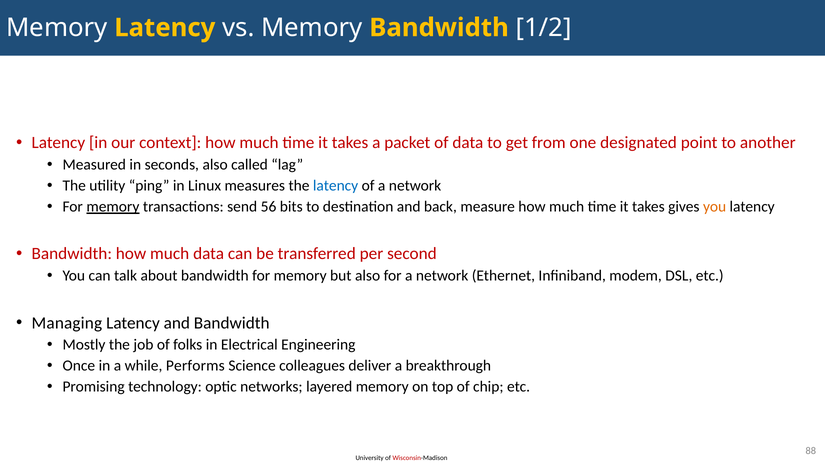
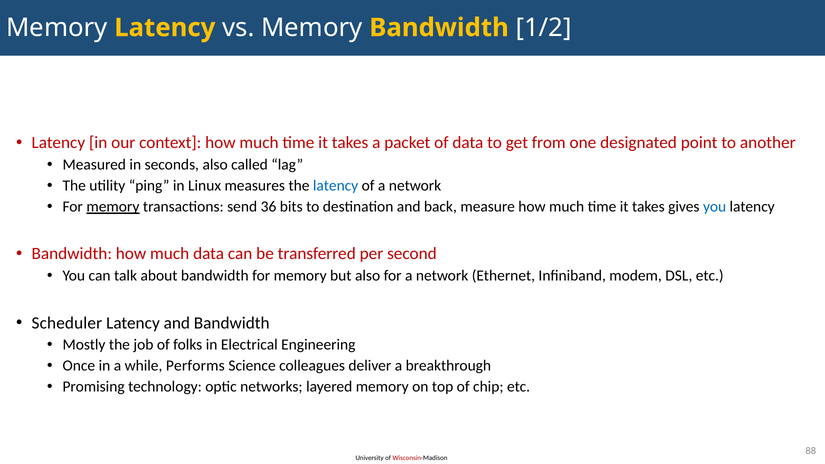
56: 56 -> 36 (269, 207)
you colour: orange -> blue (715, 207)
Managing: Managing -> Scheduler (67, 323)
